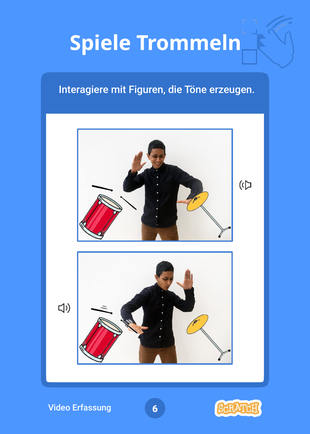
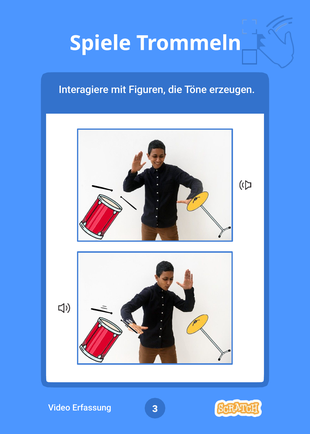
6: 6 -> 3 (155, 409)
